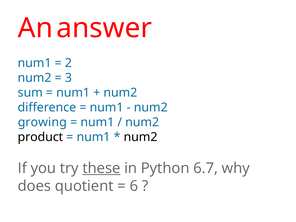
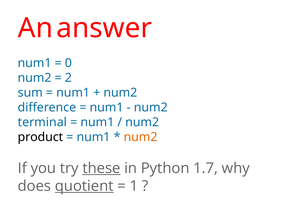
2: 2 -> 0 (69, 63)
3: 3 -> 2 (69, 78)
growing: growing -> terminal (42, 122)
num2 colour: black -> orange (141, 137)
6.7: 6.7 -> 1.7 (206, 168)
quotient underline: none -> present (84, 186)
6: 6 -> 1 (134, 186)
